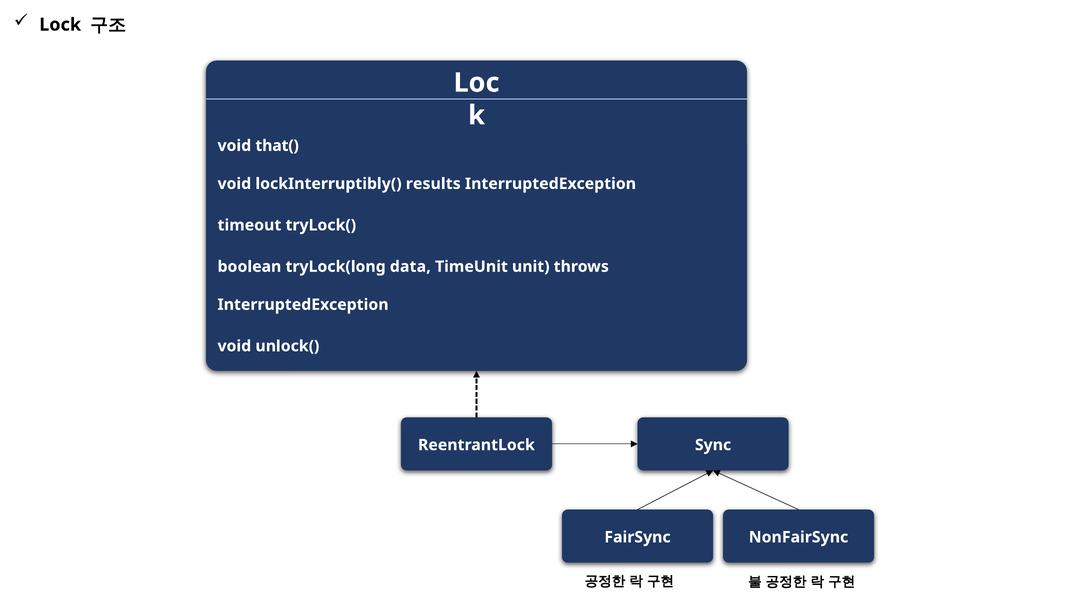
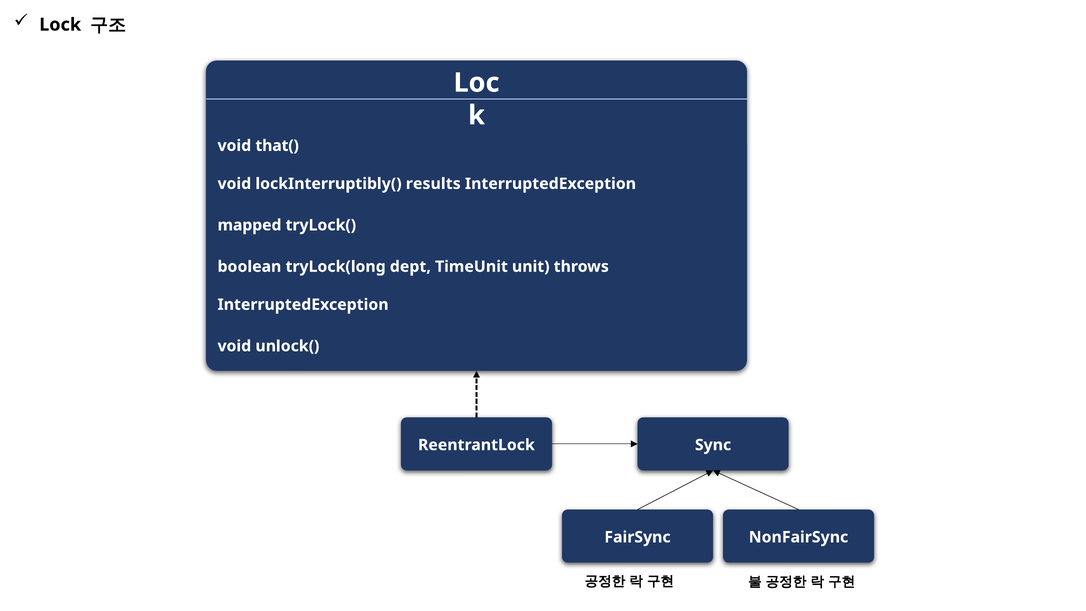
timeout: timeout -> mapped (250, 225)
data: data -> dept (410, 267)
